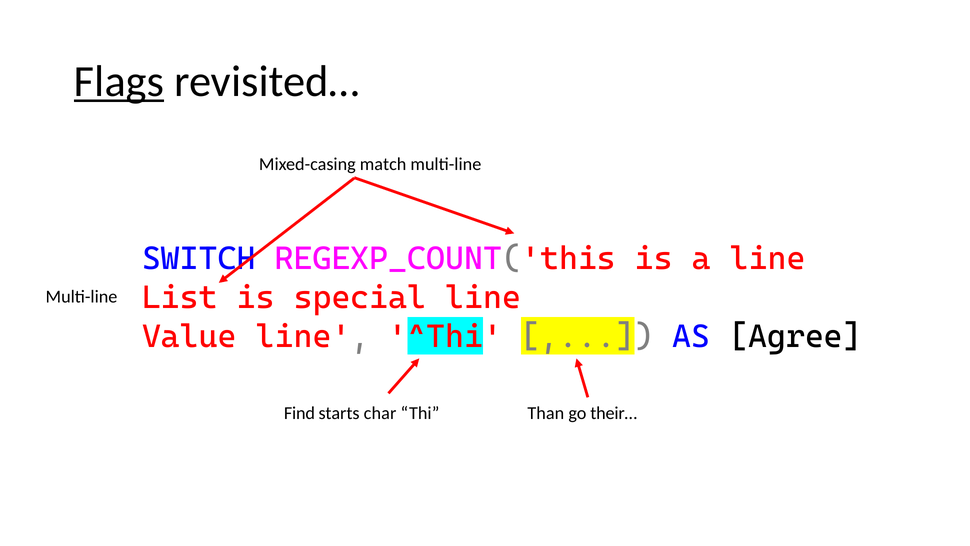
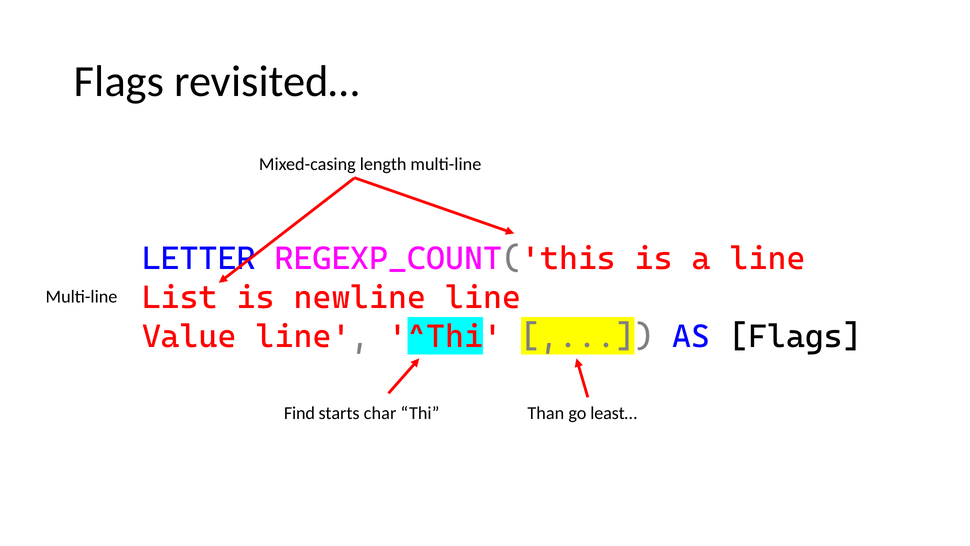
Flags underline: present -> none (119, 81)
match: match -> length (383, 164)
SWITCH: SWITCH -> LETTER (199, 259)
special: special -> newline (360, 297)
AS Agree: Agree -> Flags (796, 336)
their…: their… -> least… (614, 413)
